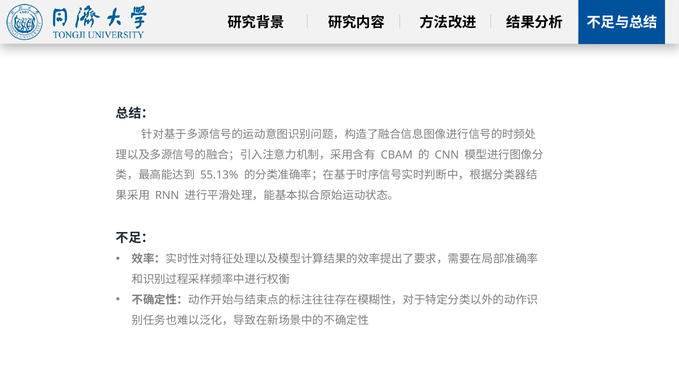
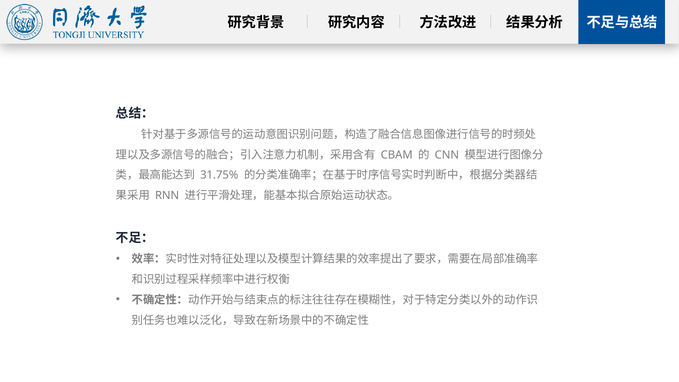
55.13%: 55.13% -> 31.75% (219, 175)
